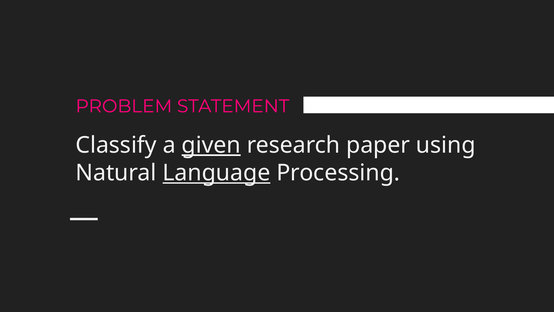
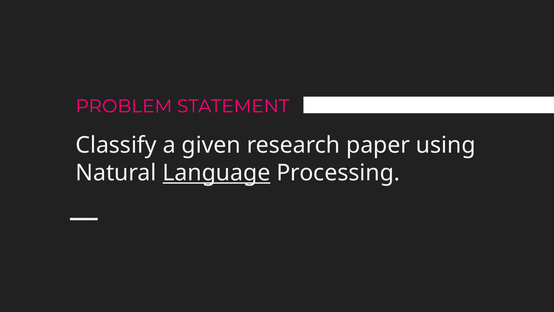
given underline: present -> none (211, 145)
